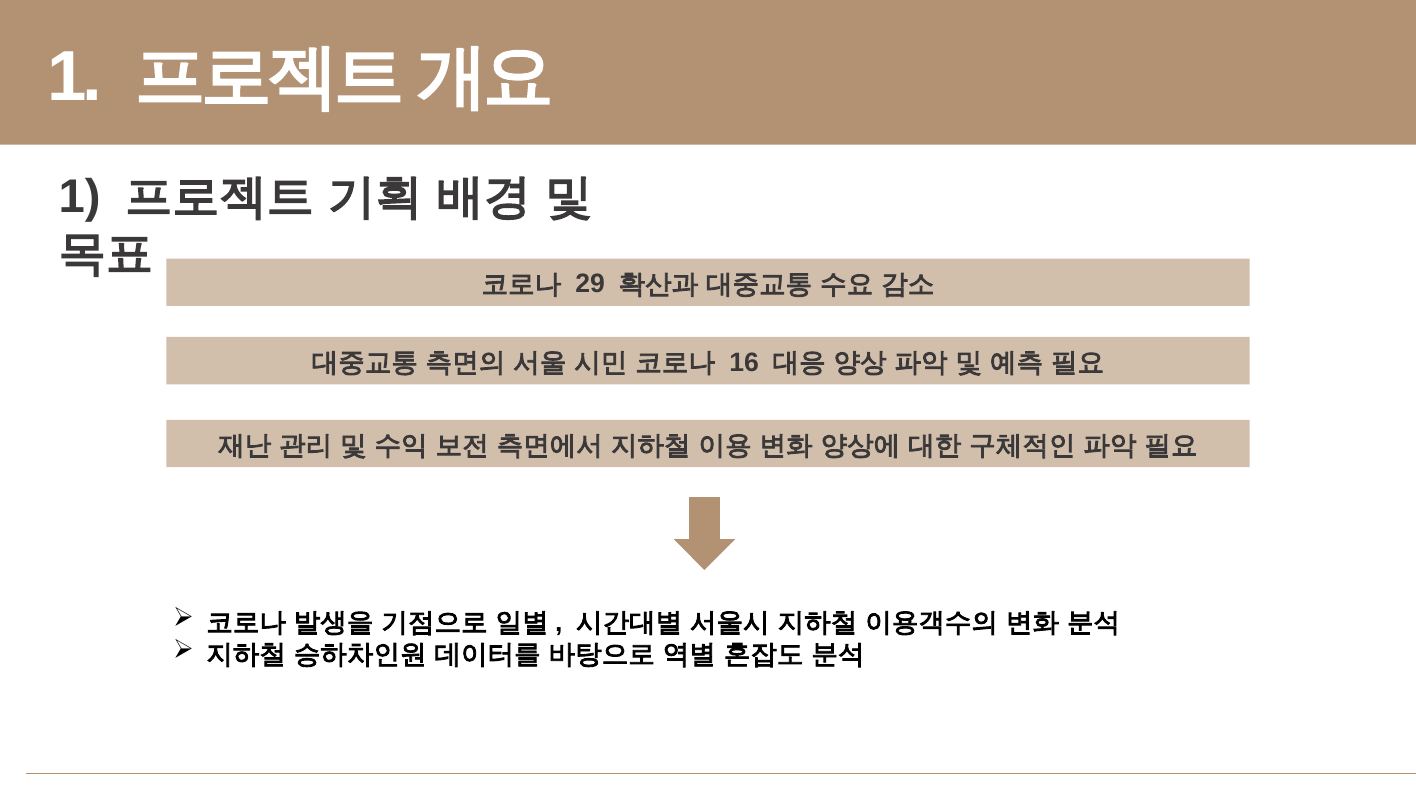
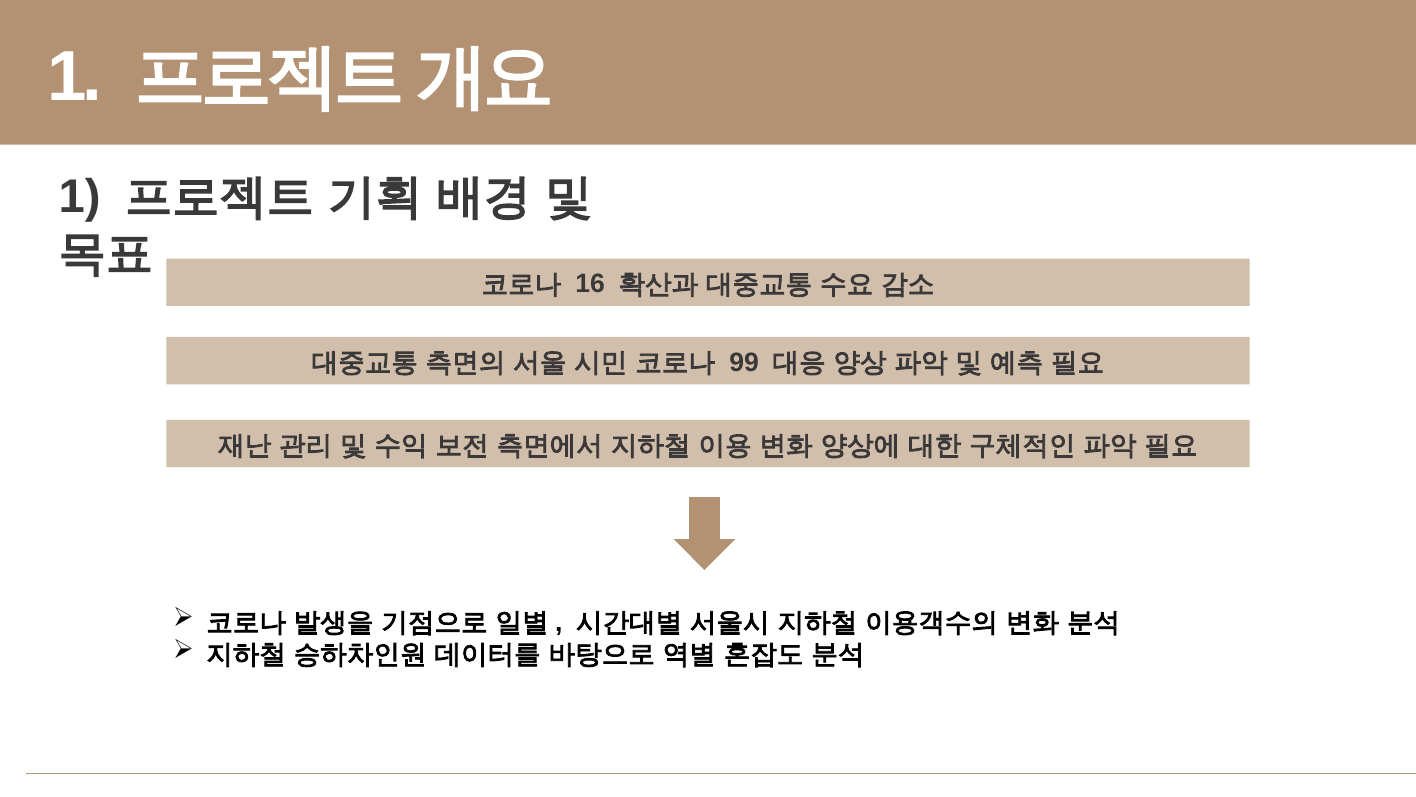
29: 29 -> 16 (590, 284)
16: 16 -> 99 (744, 362)
